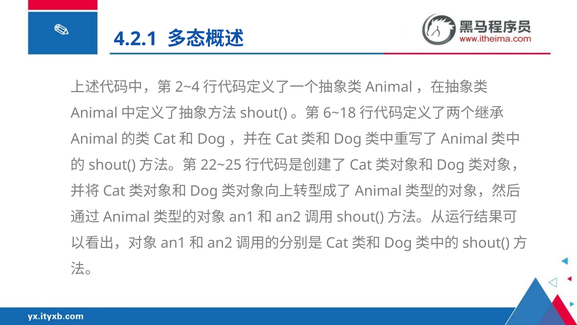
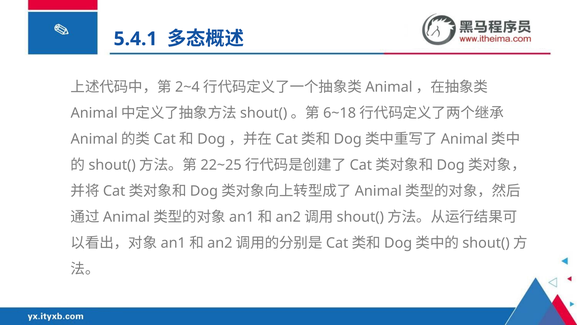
4.2.1: 4.2.1 -> 5.4.1 (136, 39)
